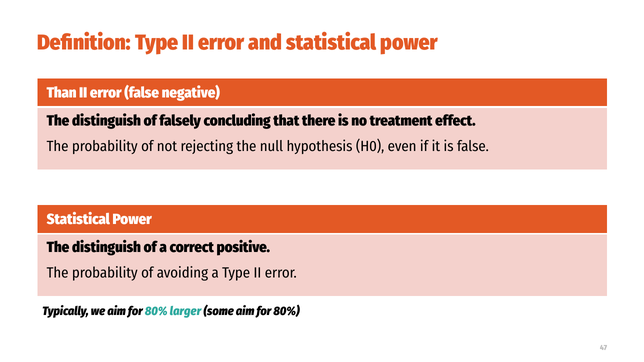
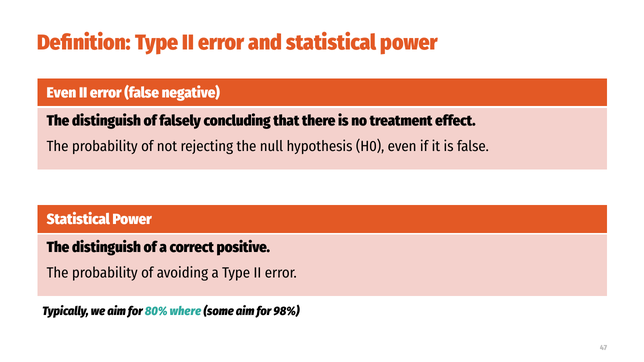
Than: Than -> Even (61, 93)
larger: larger -> where (185, 311)
some aim for 80%: 80% -> 98% (286, 311)
